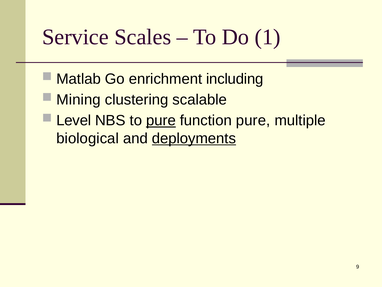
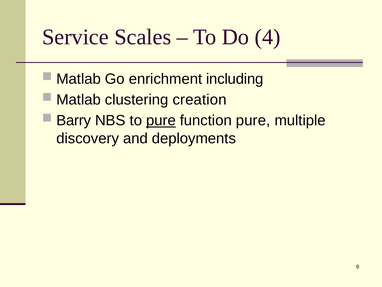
1: 1 -> 4 (268, 37)
Mining: Mining -> Matlab (79, 100)
scalable: scalable -> creation (200, 100)
Level: Level -> Barry (74, 120)
biological: biological -> discovery (88, 138)
deployments underline: present -> none (194, 138)
